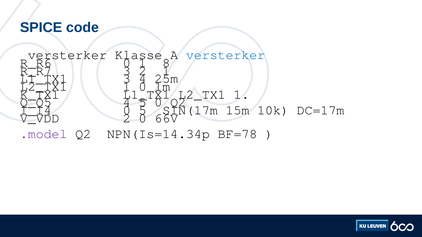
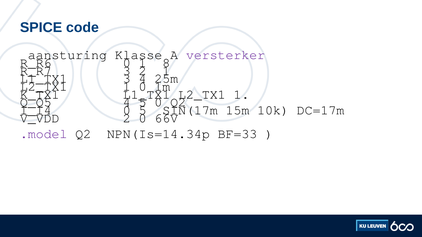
versterker: versterker -> aansturing (67, 55)
versterker colour: blue -> purple (226, 55)
BF=78: BF=78 -> BF=33 (237, 134)
